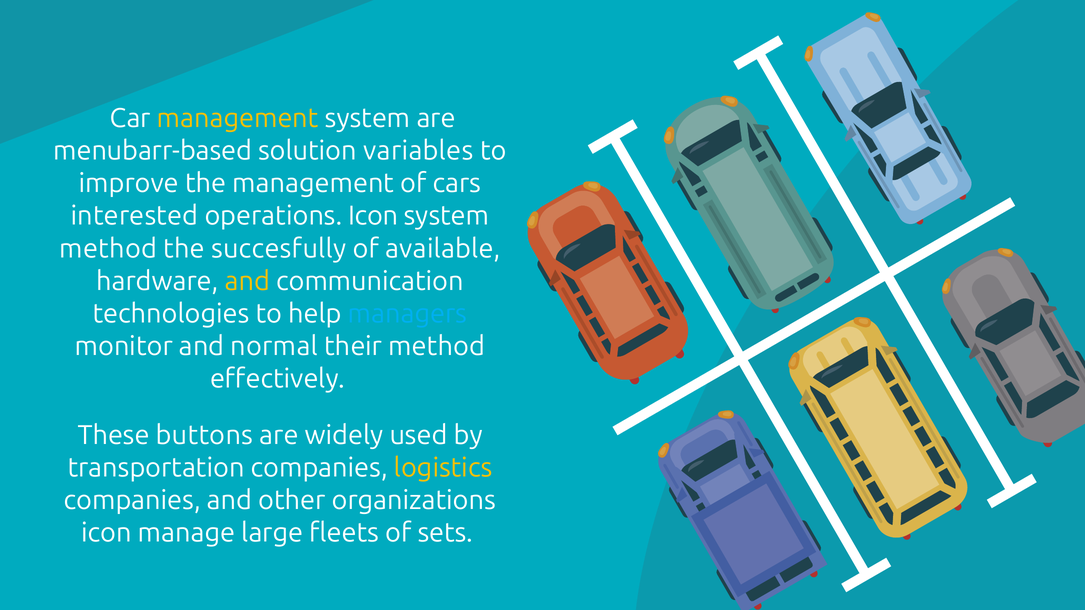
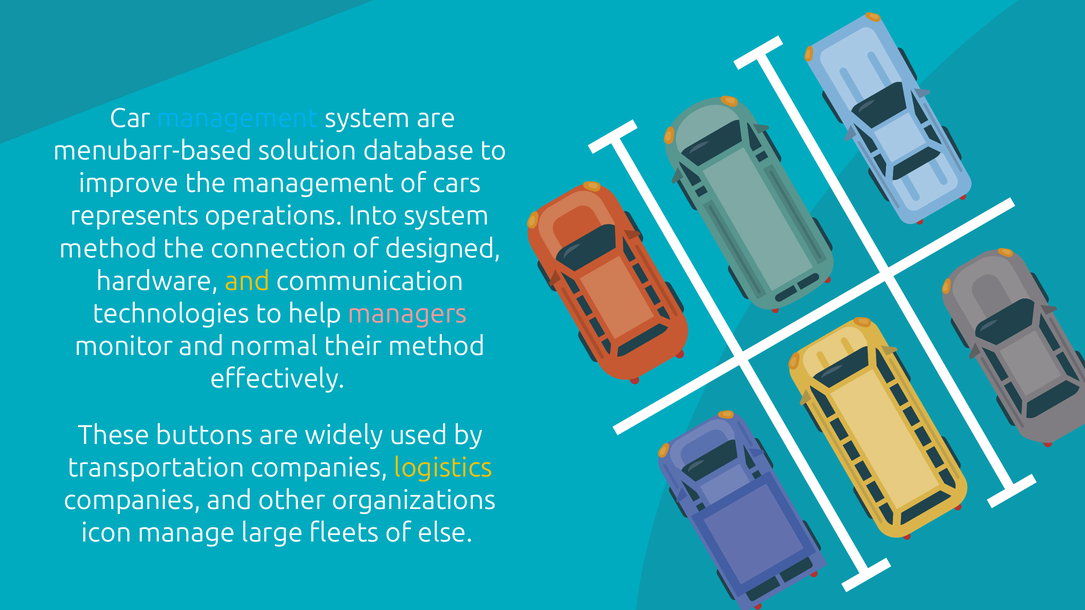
management colour: yellow -> light blue (238, 119)
variables: variables -> database (419, 151)
interested: interested -> represents (135, 216)
operations Icon: Icon -> Into (373, 216)
succesfully: succesfully -> connection (279, 249)
available: available -> designed (443, 249)
managers colour: light blue -> pink (407, 314)
sets: sets -> else (445, 533)
